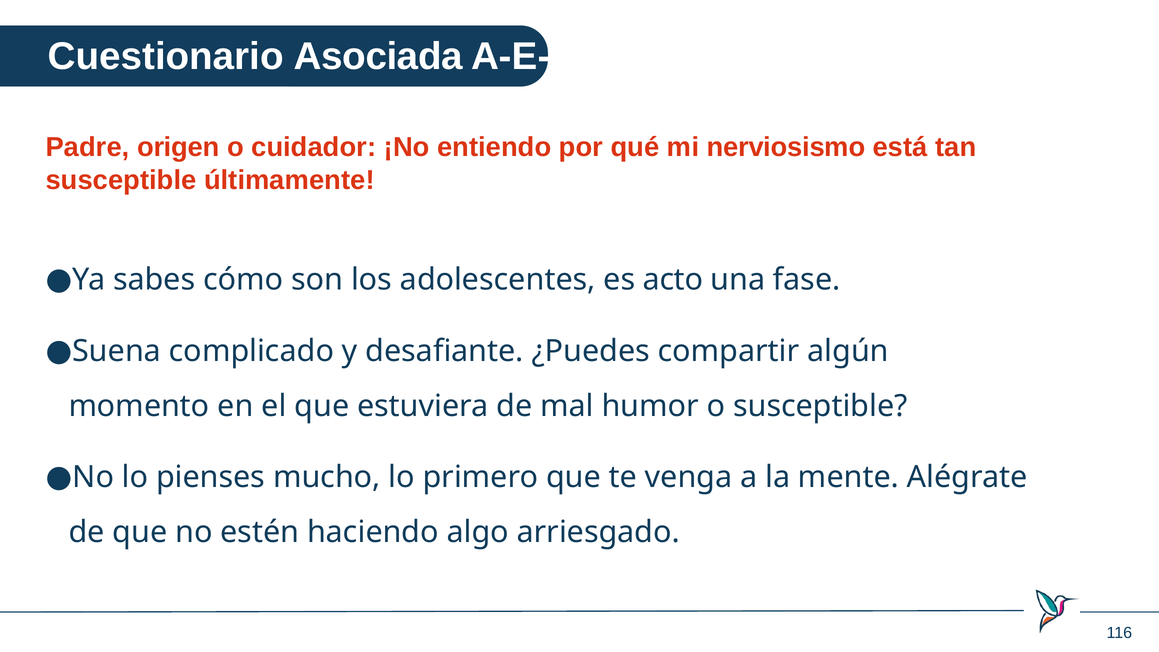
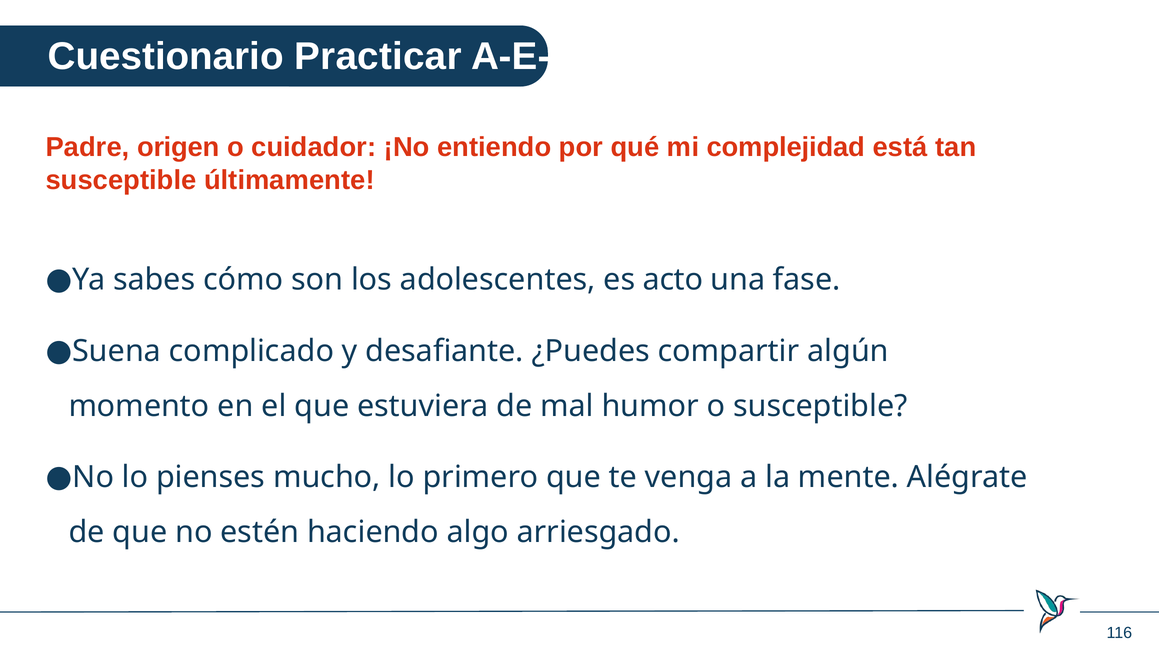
Asociada: Asociada -> Practicar (378, 57)
nerviosismo: nerviosismo -> complejidad (786, 147)
